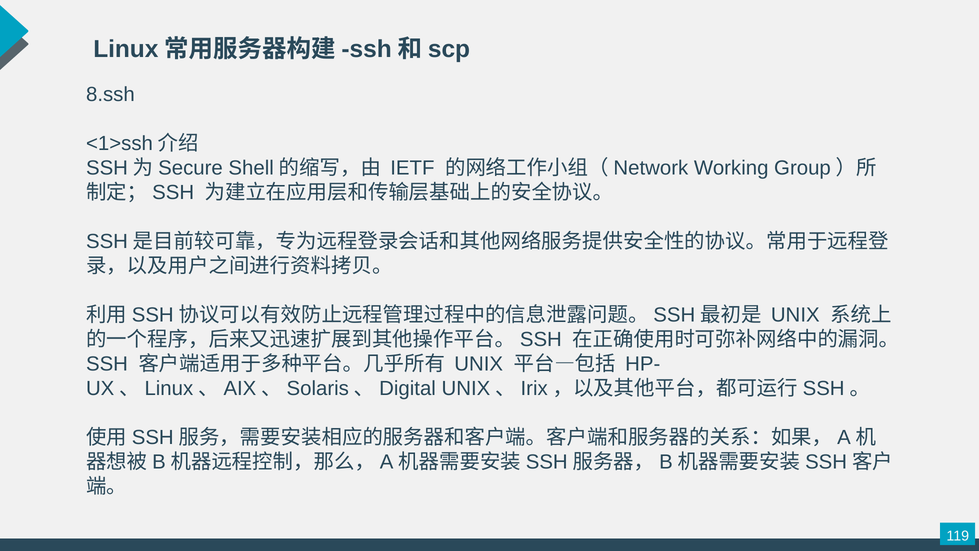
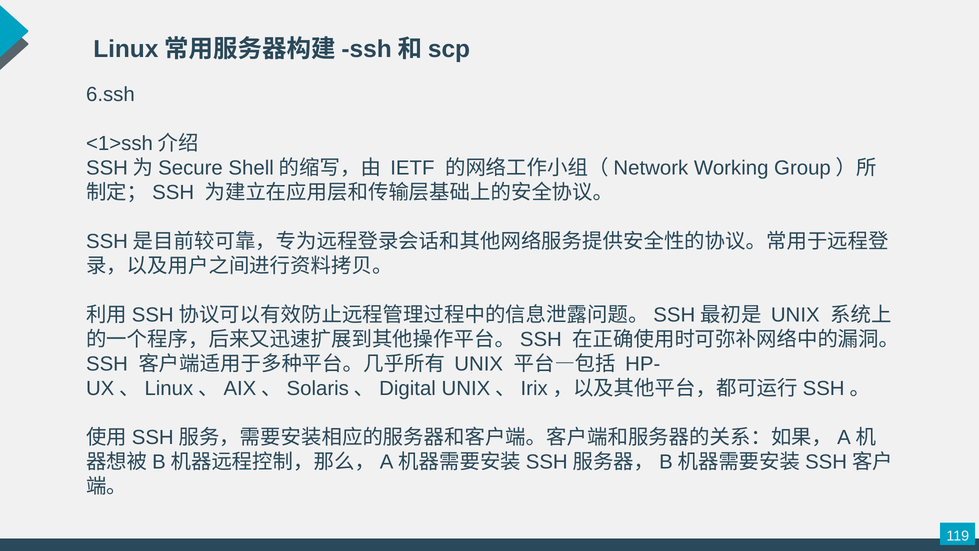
8.ssh: 8.ssh -> 6.ssh (110, 94)
